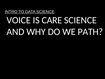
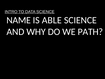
VOICE: VOICE -> NAME (19, 20)
CARE: CARE -> ABLE (52, 20)
